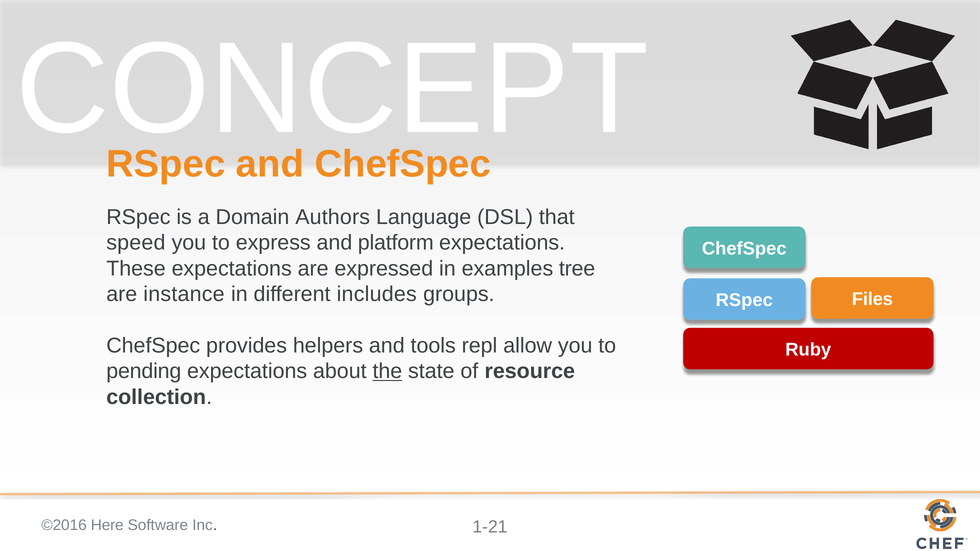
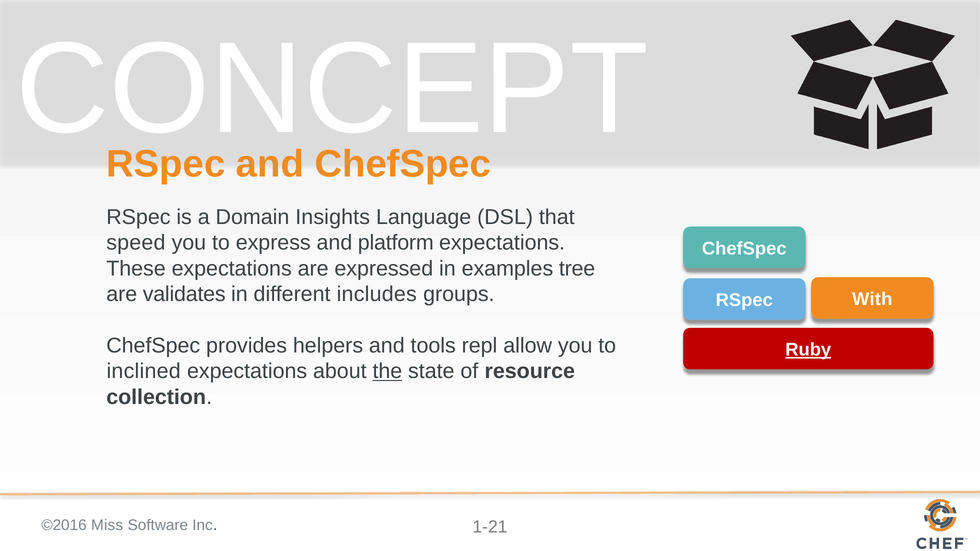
Authors: Authors -> Insights (333, 217)
instance: instance -> validates (184, 294)
Files: Files -> With (872, 299)
Ruby underline: none -> present (808, 350)
pending: pending -> inclined (144, 372)
Here: Here -> Miss (107, 526)
